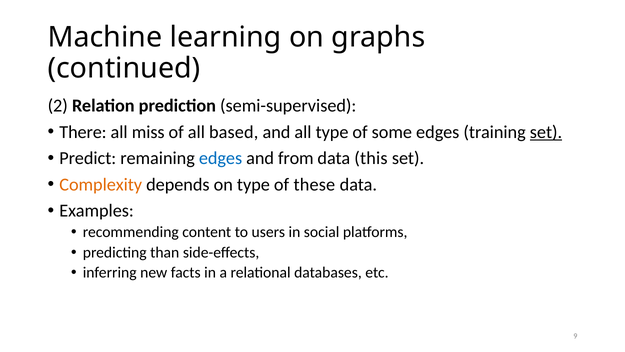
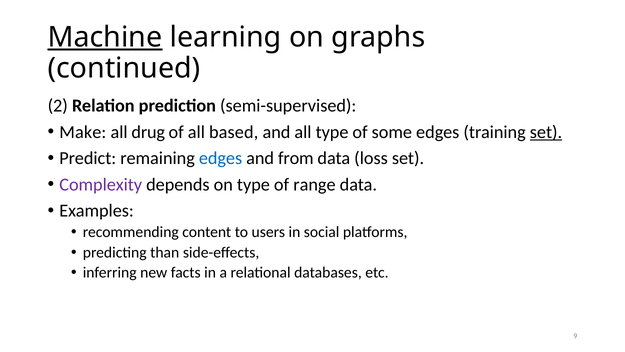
Machine underline: none -> present (105, 37)
There: There -> Make (83, 132)
miss: miss -> drug (148, 132)
this: this -> loss (371, 158)
Complexity colour: orange -> purple (101, 184)
these: these -> range (314, 184)
